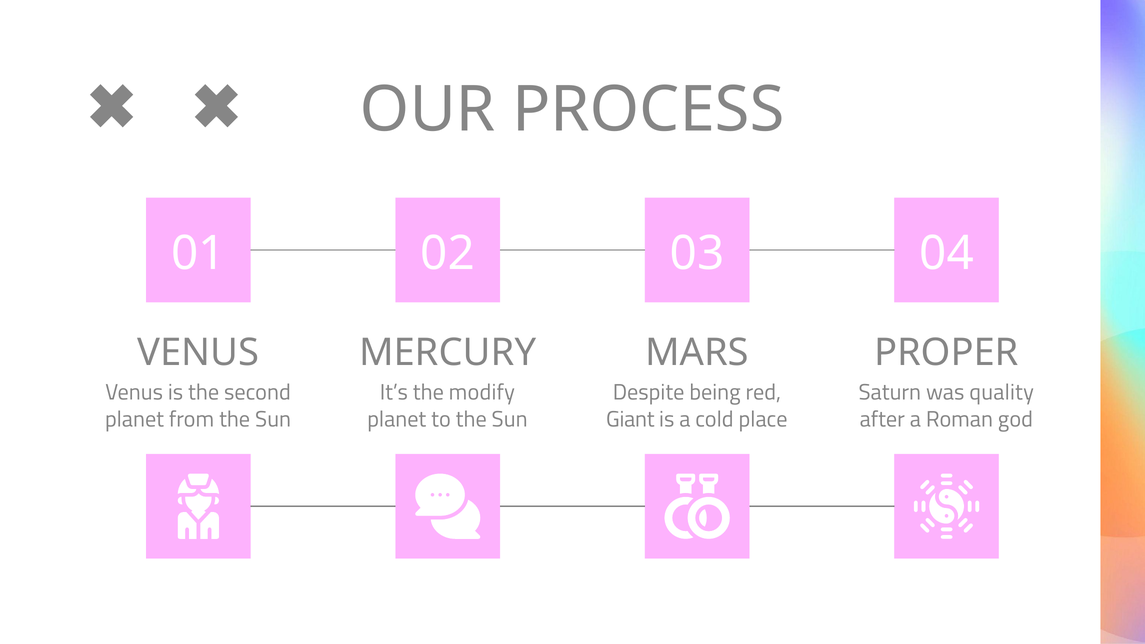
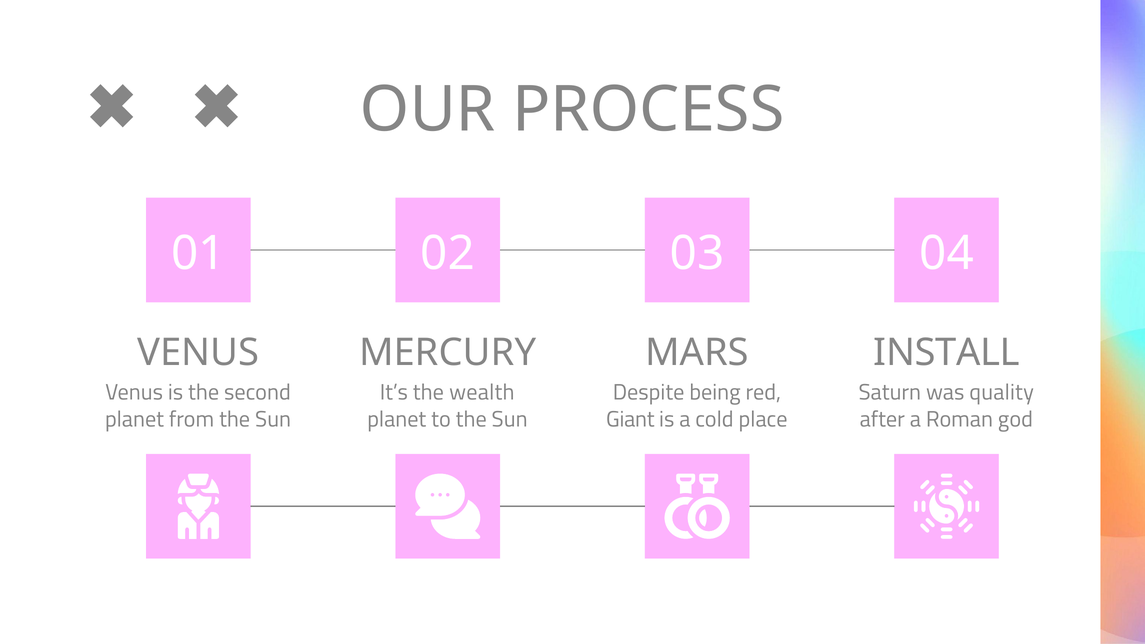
PROPER: PROPER -> INSTALL (947, 353)
modify: modify -> wealth (482, 392)
